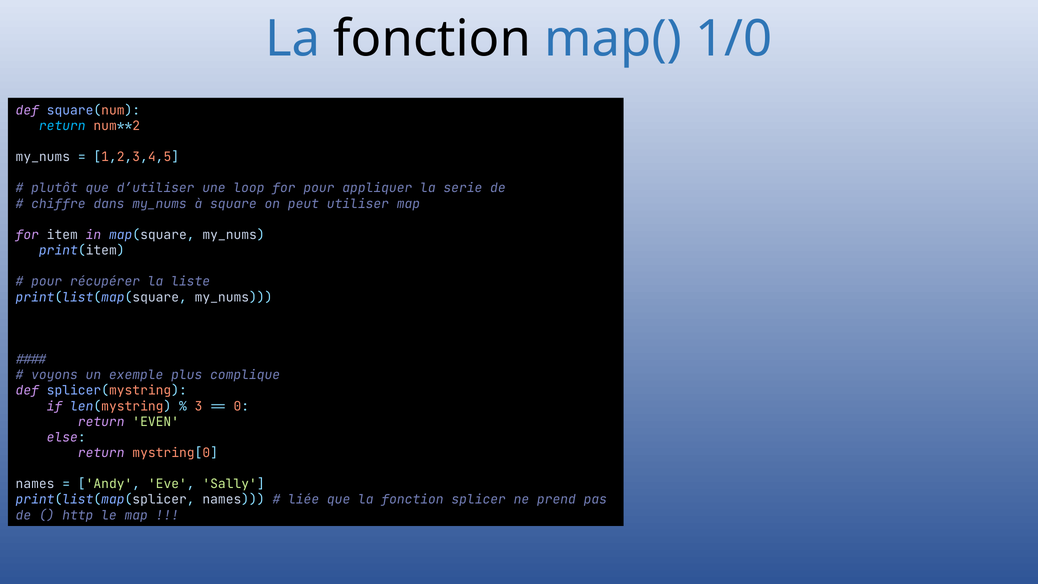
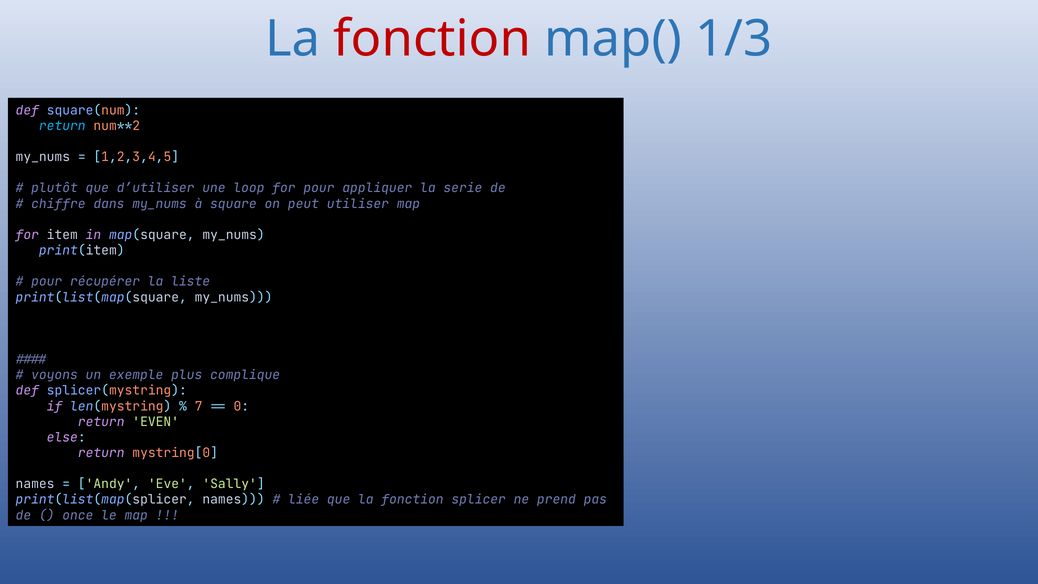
fonction colour: black -> red (432, 39)
1/0: 1/0 -> 1/3 (734, 39)
3: 3 -> 7 (199, 406)
http: http -> once (78, 515)
